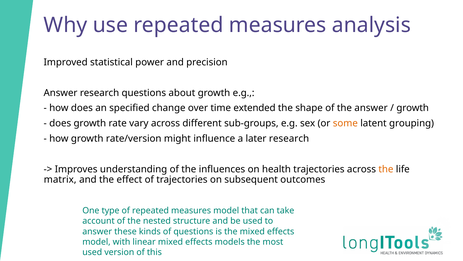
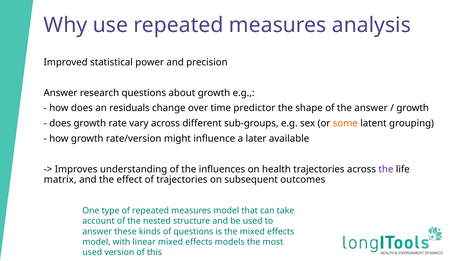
specified: specified -> residuals (129, 108)
extended: extended -> predictor (254, 108)
later research: research -> available (289, 138)
the colour: orange -> purple (386, 169)
